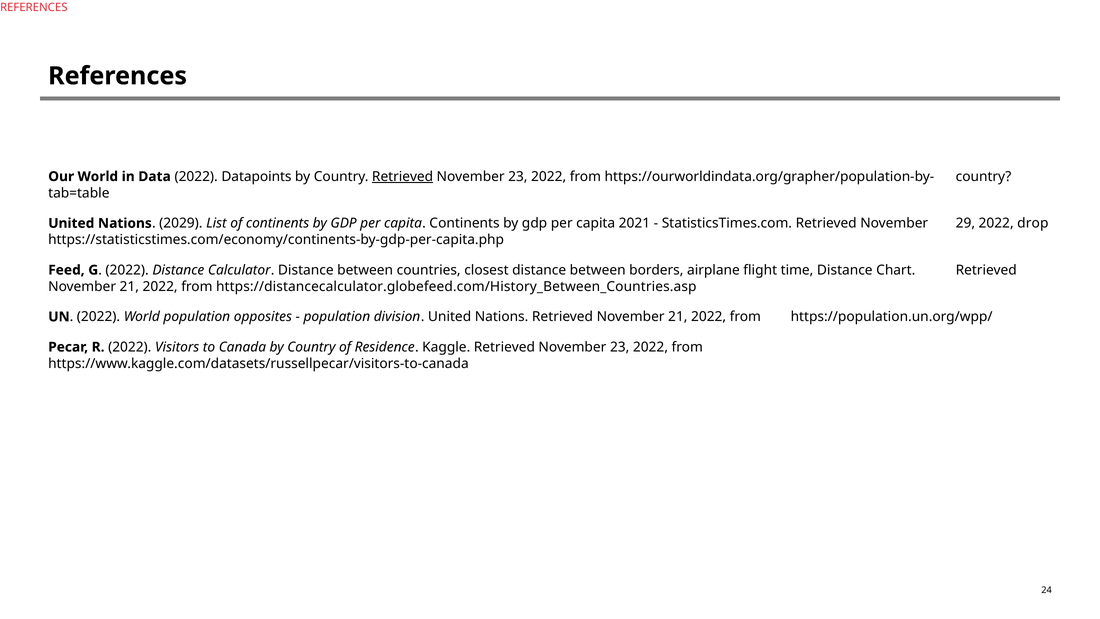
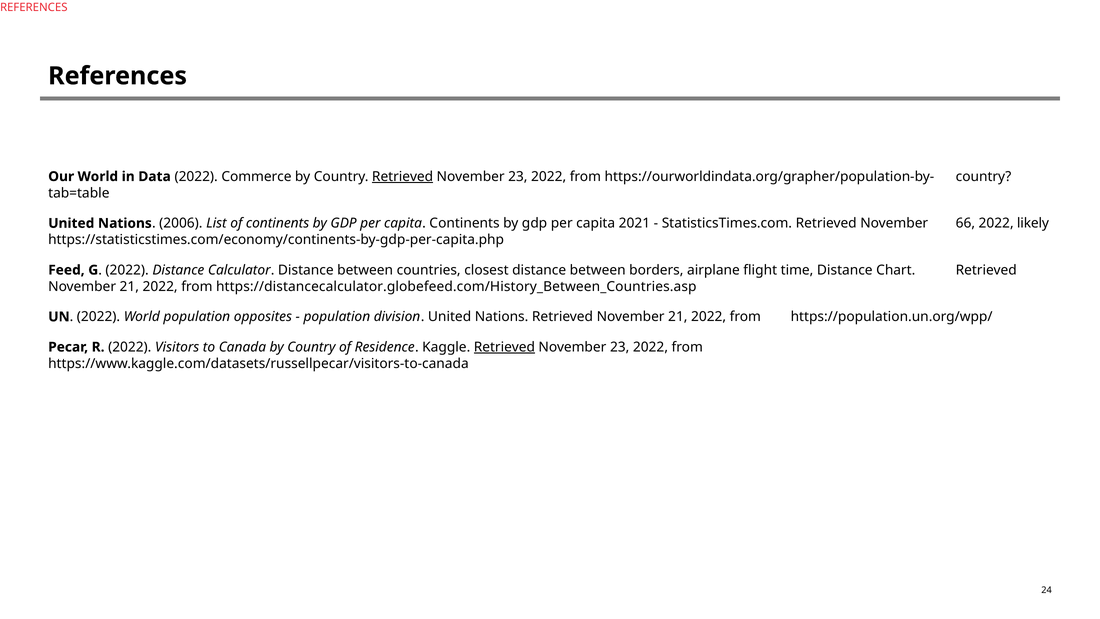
Datapoints: Datapoints -> Commerce (256, 176)
2029: 2029 -> 2006 (181, 223)
29: 29 -> 66 (965, 223)
drop: drop -> likely (1033, 223)
Retrieved underline: none -> present (504, 347)
